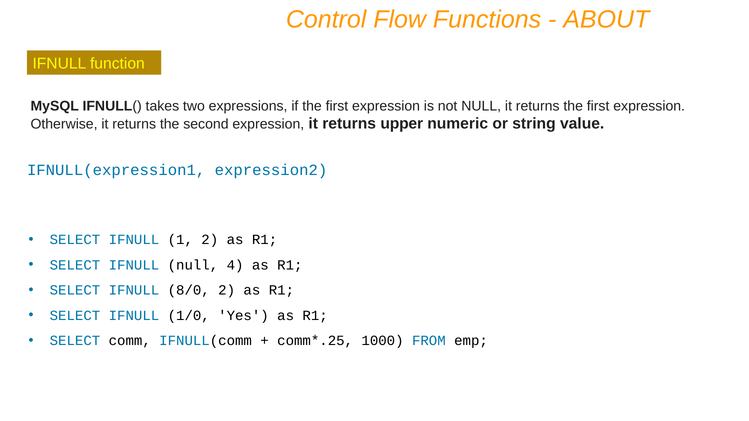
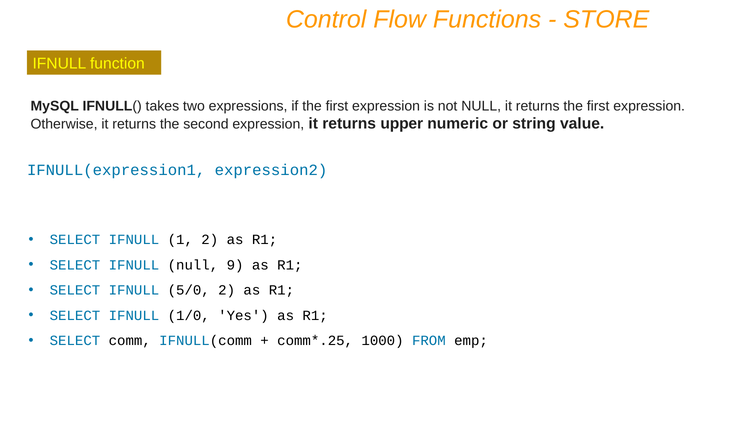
ABOUT: ABOUT -> STORE (606, 19)
4: 4 -> 9 (235, 265)
8/0: 8/0 -> 5/0 (189, 290)
